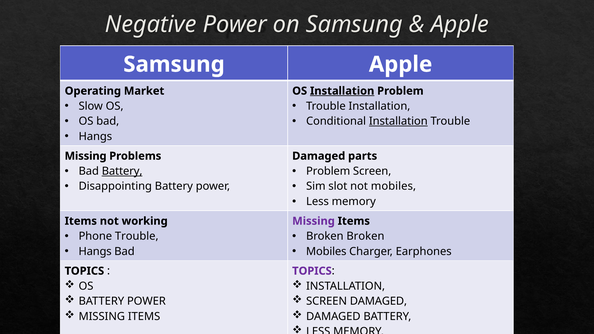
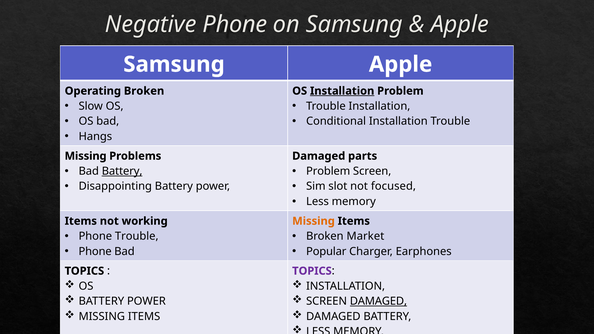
Negative Power: Power -> Phone (235, 24)
Operating Market: Market -> Broken (144, 91)
Installation underline: present -> none (398, 121)
not mobiles: mobiles -> focused (393, 186)
Missing colour: purple -> orange (314, 221)
Broken Broken: Broken -> Market (365, 236)
Hangs: Hangs -> Phone (95, 251)
Mobiles: Mobiles -> Popular (326, 251)
DAMAGED underline: none -> present (378, 301)
